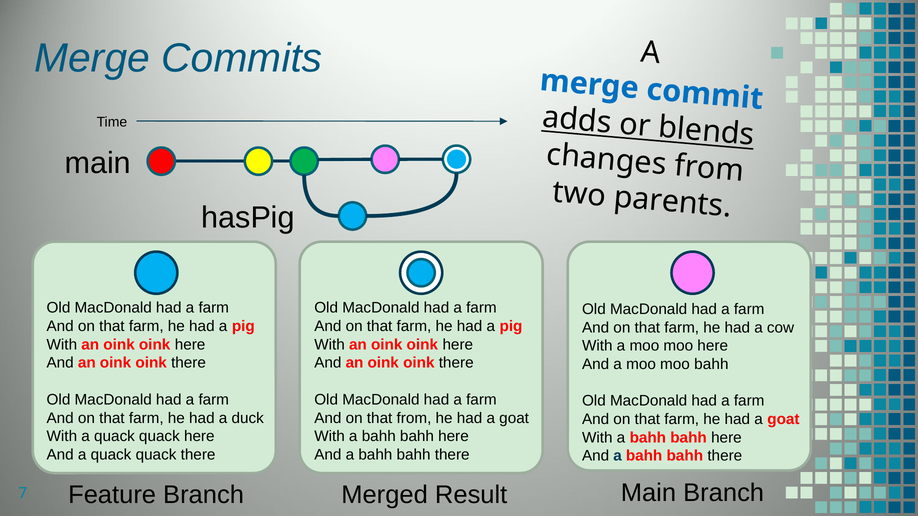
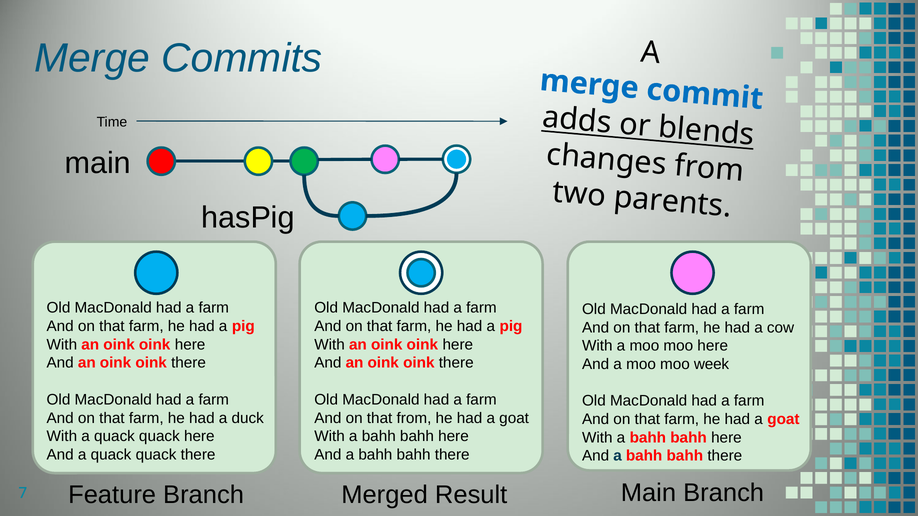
moo bahh: bahh -> week (712, 365)
